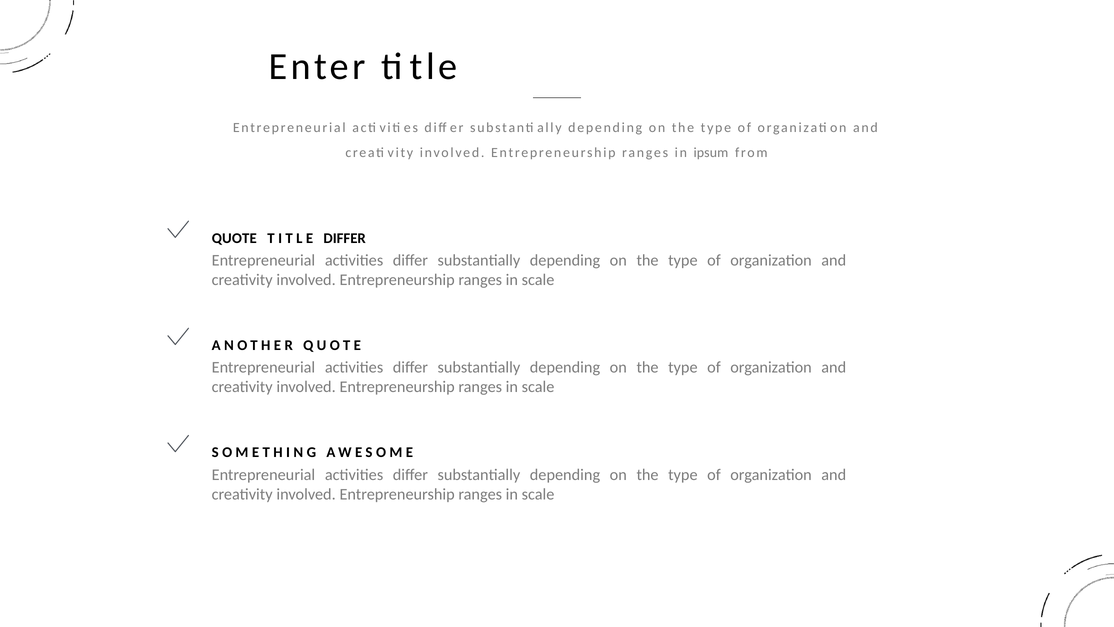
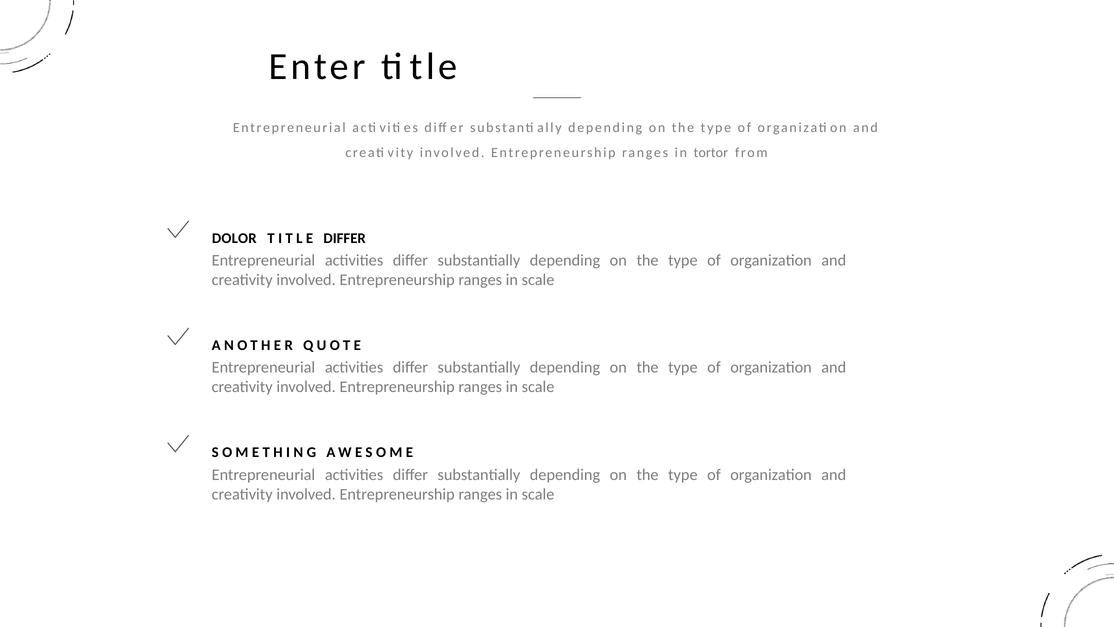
ipsum: ipsum -> tortor (711, 153)
QUOTE: QUOTE -> DOLOR (234, 238)
